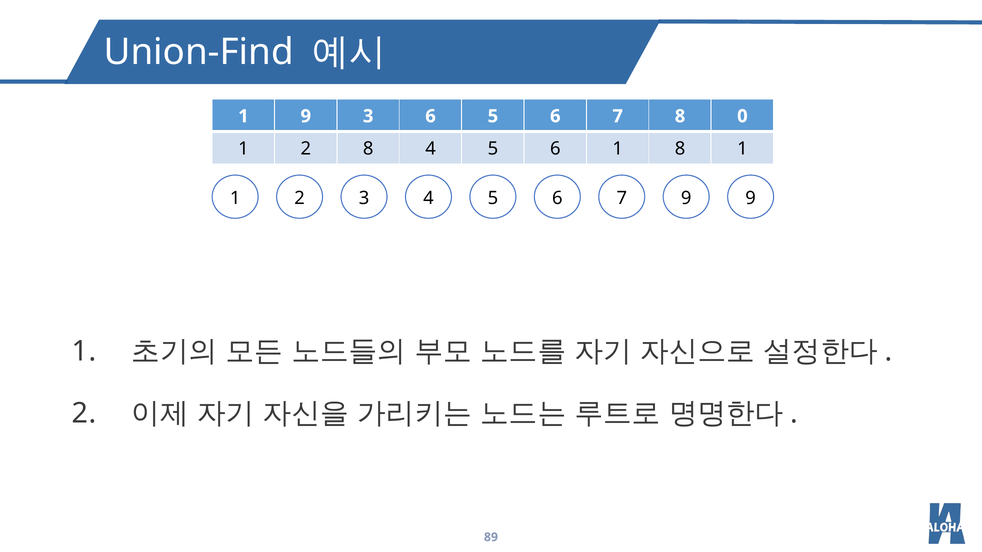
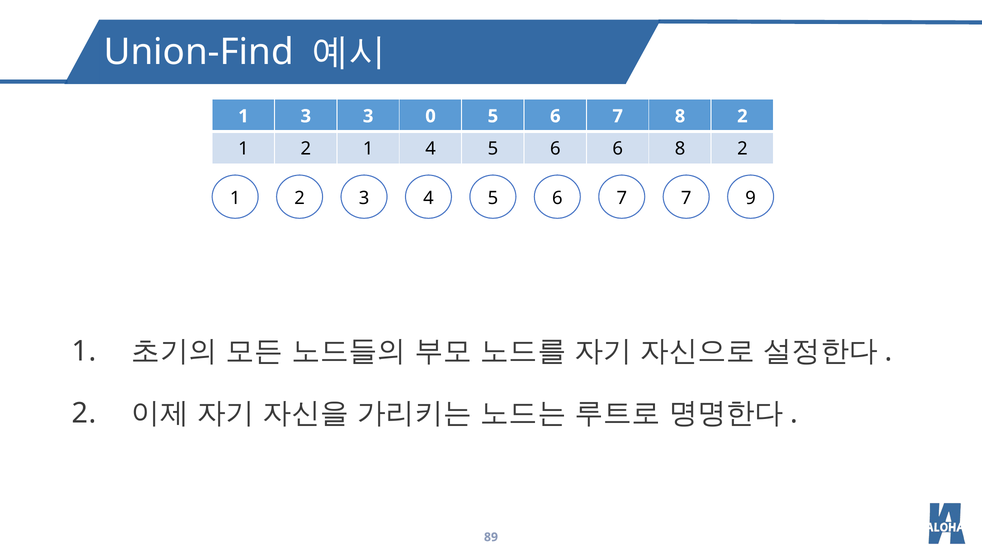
1 9: 9 -> 3 (306, 116)
3 6: 6 -> 0 (431, 116)
7 8 0: 0 -> 2 (742, 116)
1 2 8: 8 -> 1 (368, 149)
6 1: 1 -> 6 (618, 149)
1: 1 -> 2 (742, 149)
7 9: 9 -> 7 (686, 198)
